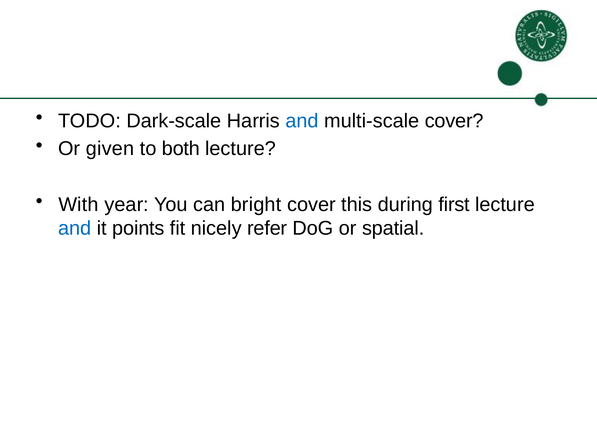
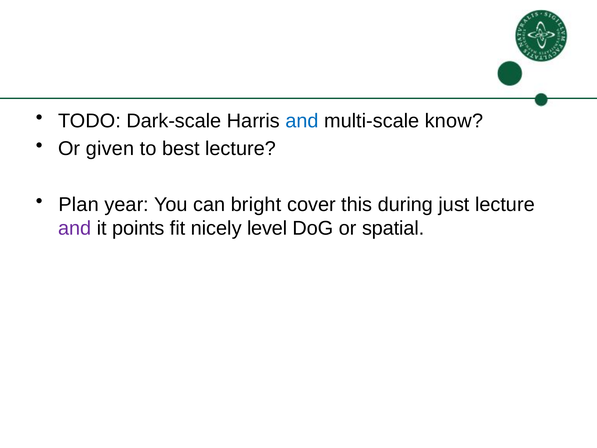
multi-scale cover: cover -> know (454, 121)
both: both -> best (181, 149)
With: With -> Plan (79, 204)
first: first -> just (454, 204)
and colour: blue -> purple (75, 228)
refer: refer -> level (267, 228)
